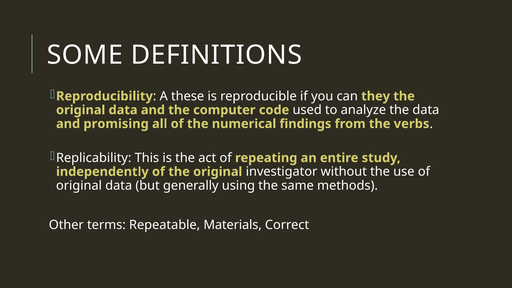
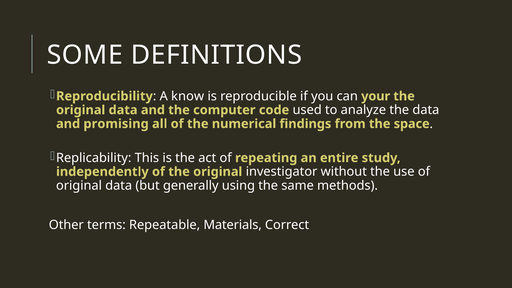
these: these -> know (188, 96)
they: they -> your (376, 96)
verbs: verbs -> space (412, 124)
